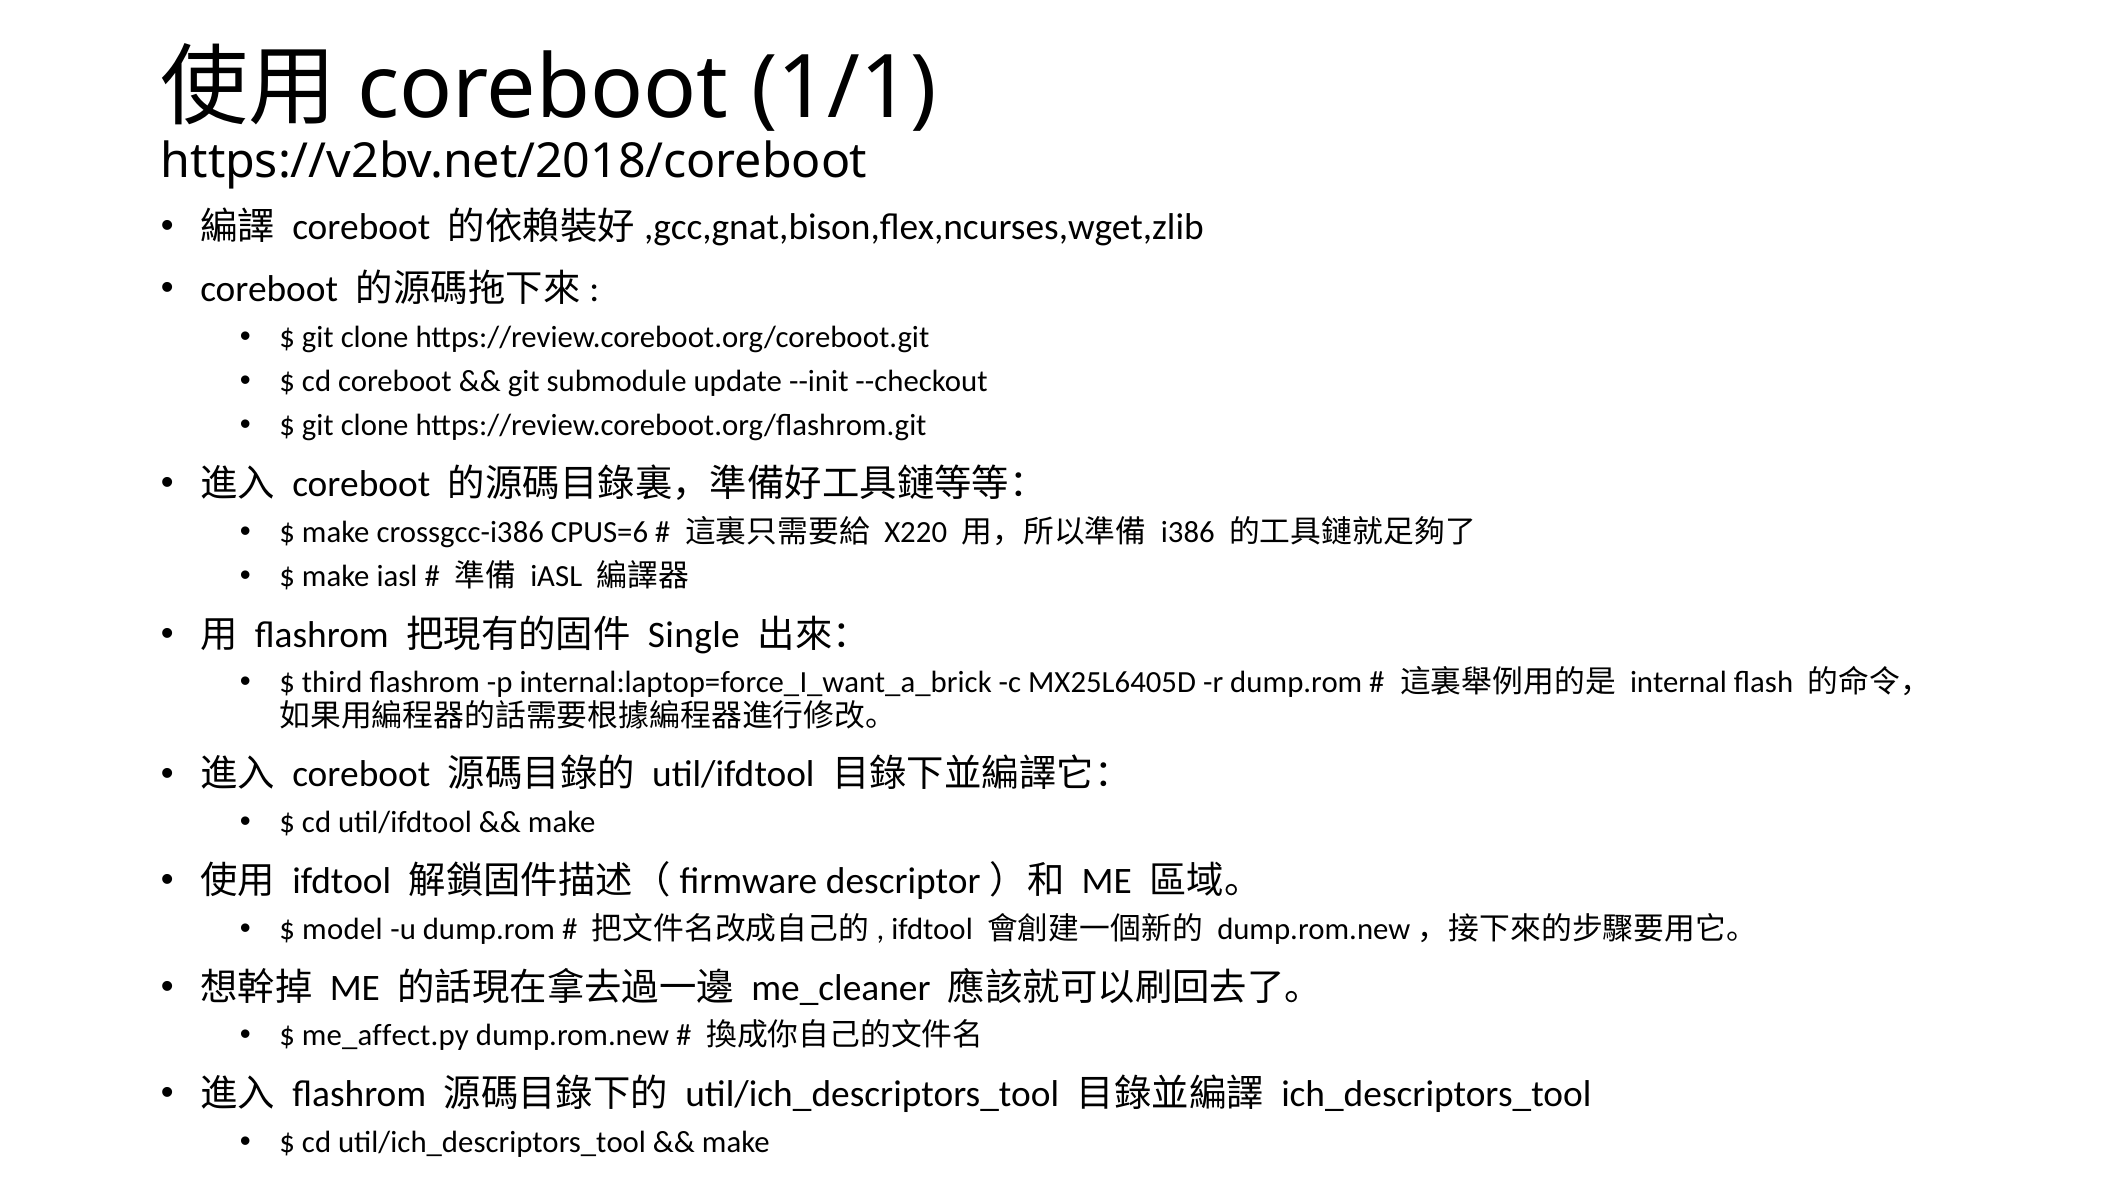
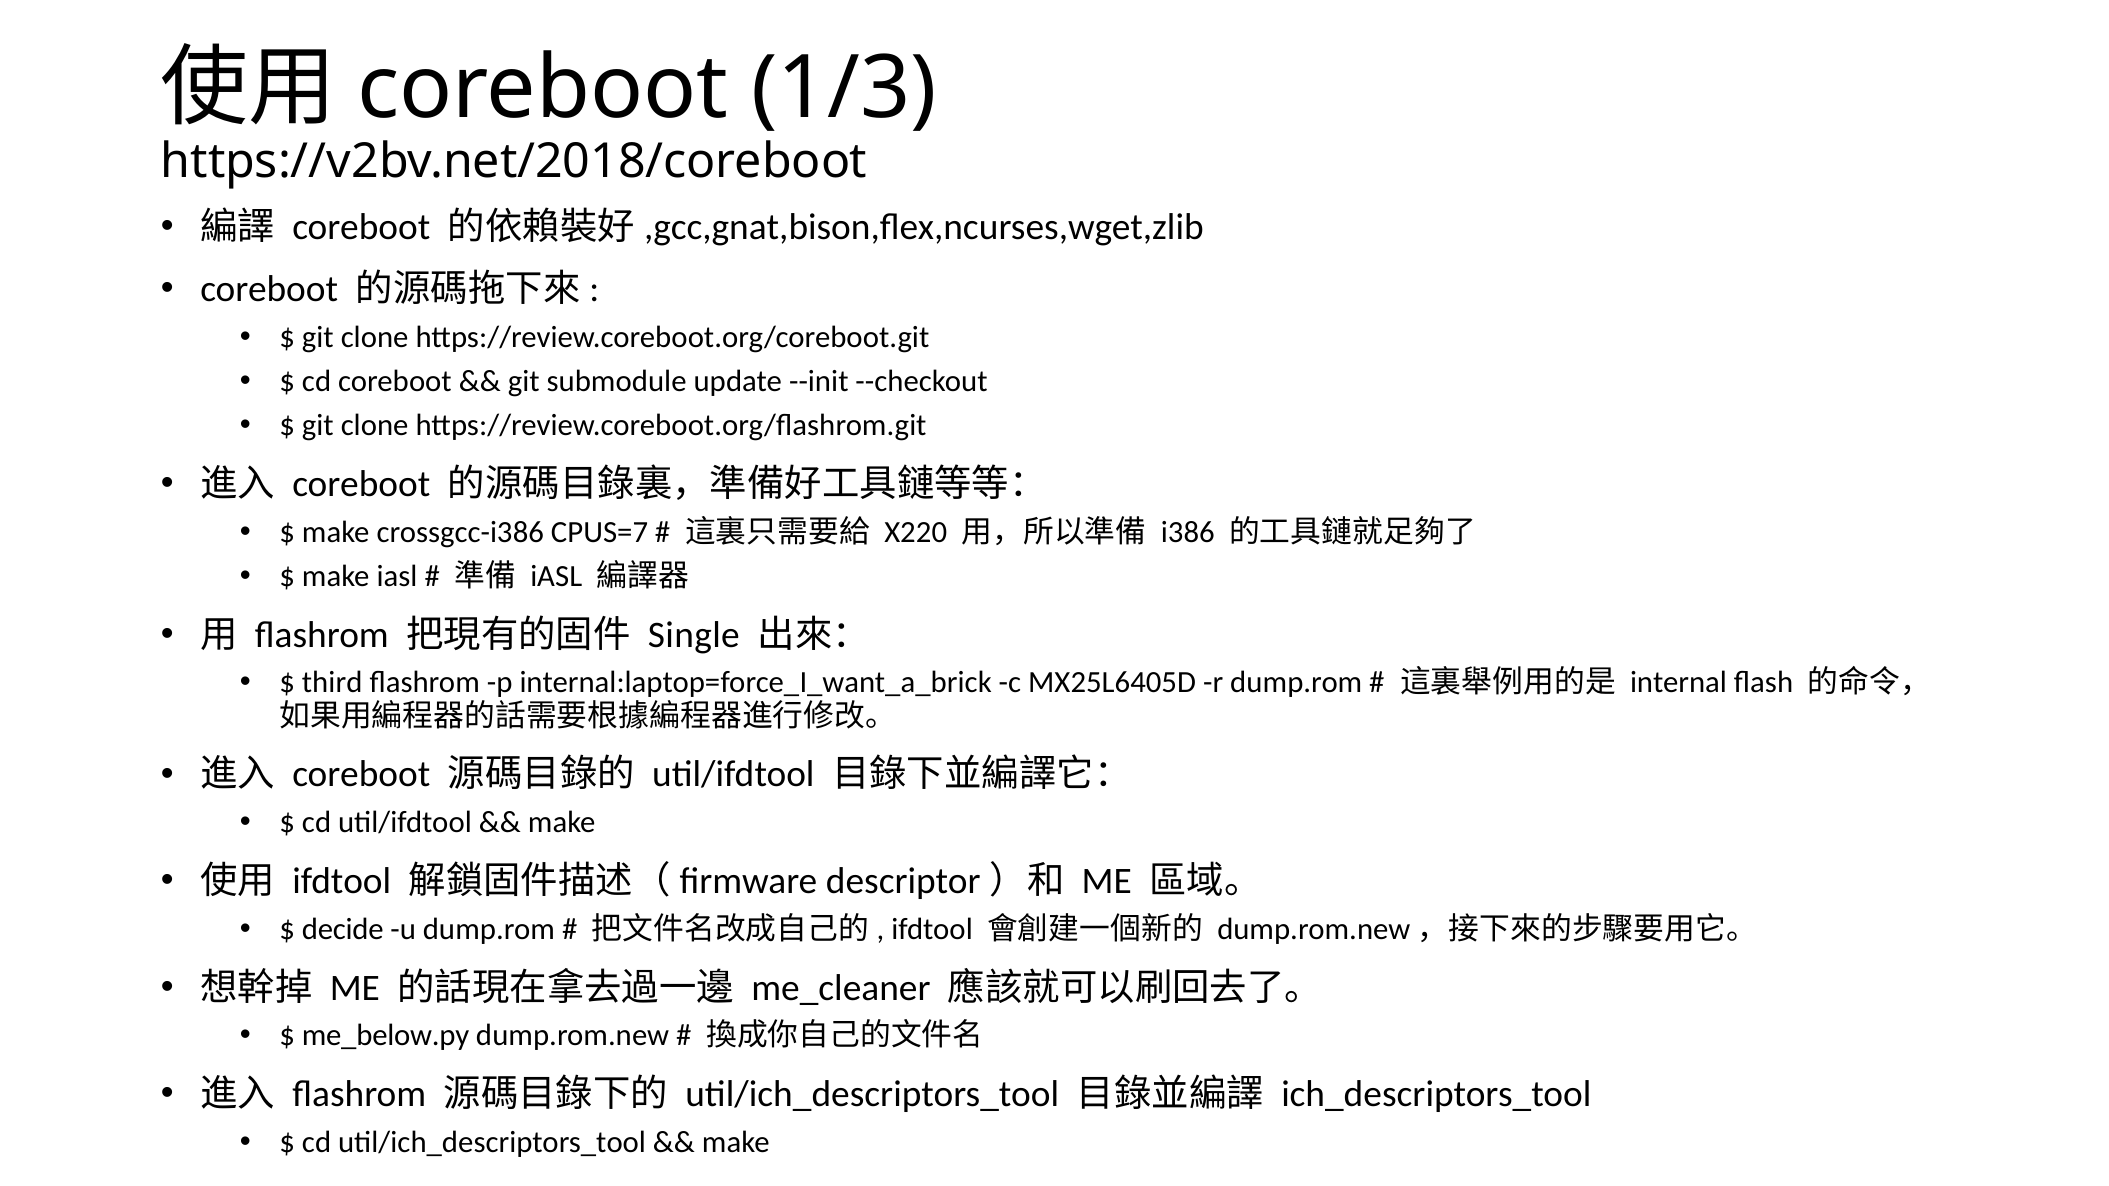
1/1: 1/1 -> 1/3 (844, 88)
CPUS=6: CPUS=6 -> CPUS=7 (600, 532)
model: model -> decide (343, 929)
me_affect.py: me_affect.py -> me_below.py (386, 1036)
